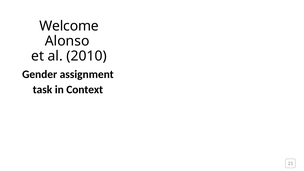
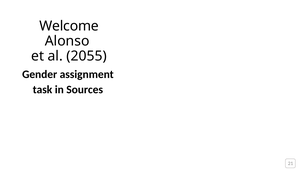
2010: 2010 -> 2055 (87, 56)
Context: Context -> Sources (85, 90)
